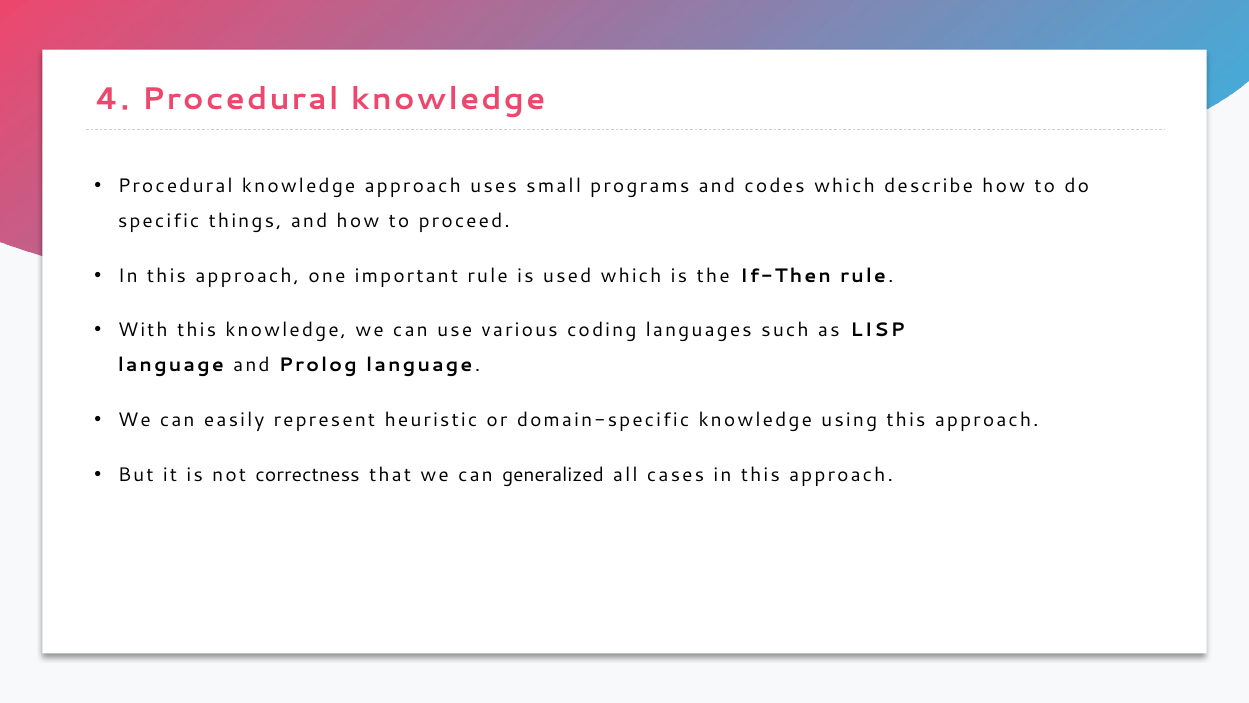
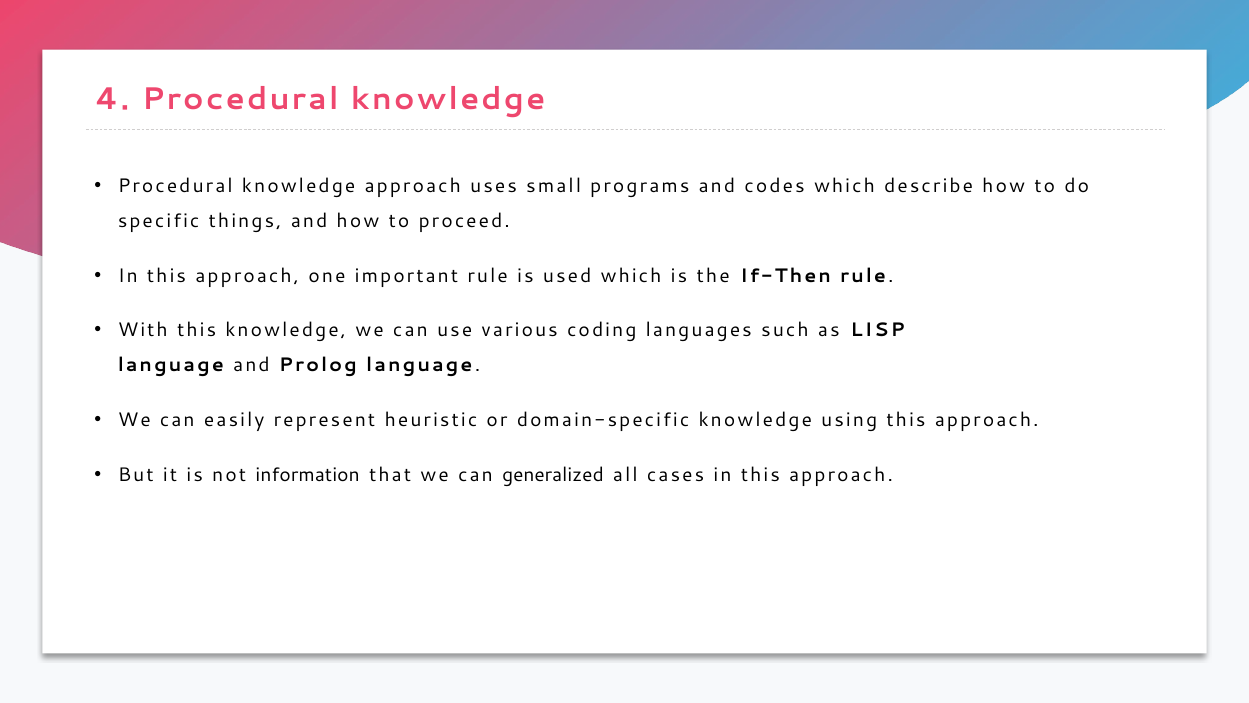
correctness: correctness -> information (308, 475)
